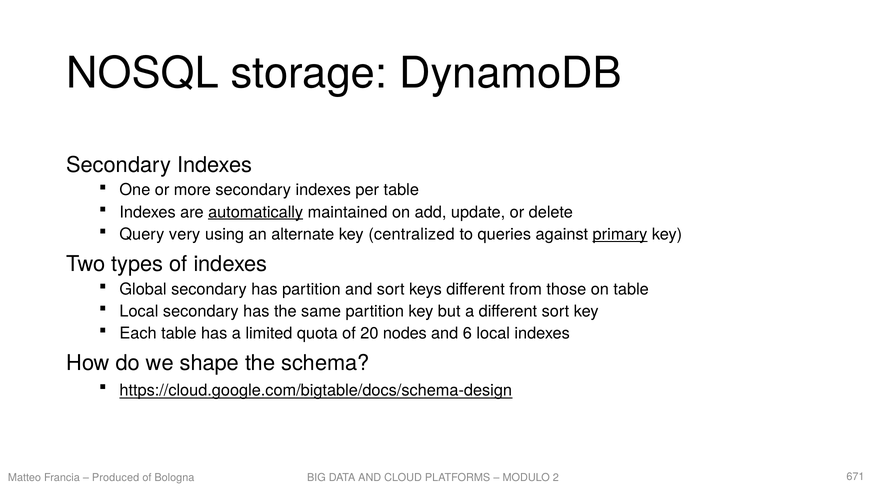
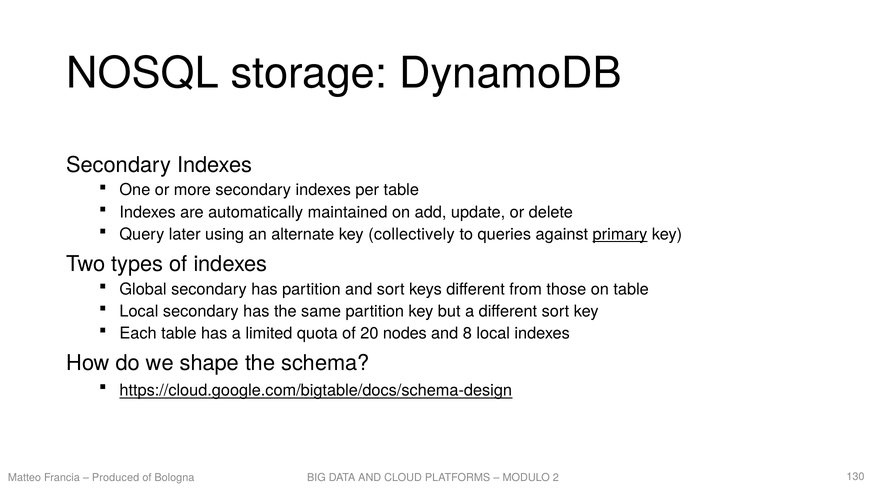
automatically underline: present -> none (256, 212)
very: very -> later (185, 234)
centralized: centralized -> collectively (411, 234)
6: 6 -> 8 (467, 333)
671: 671 -> 130 (855, 476)
